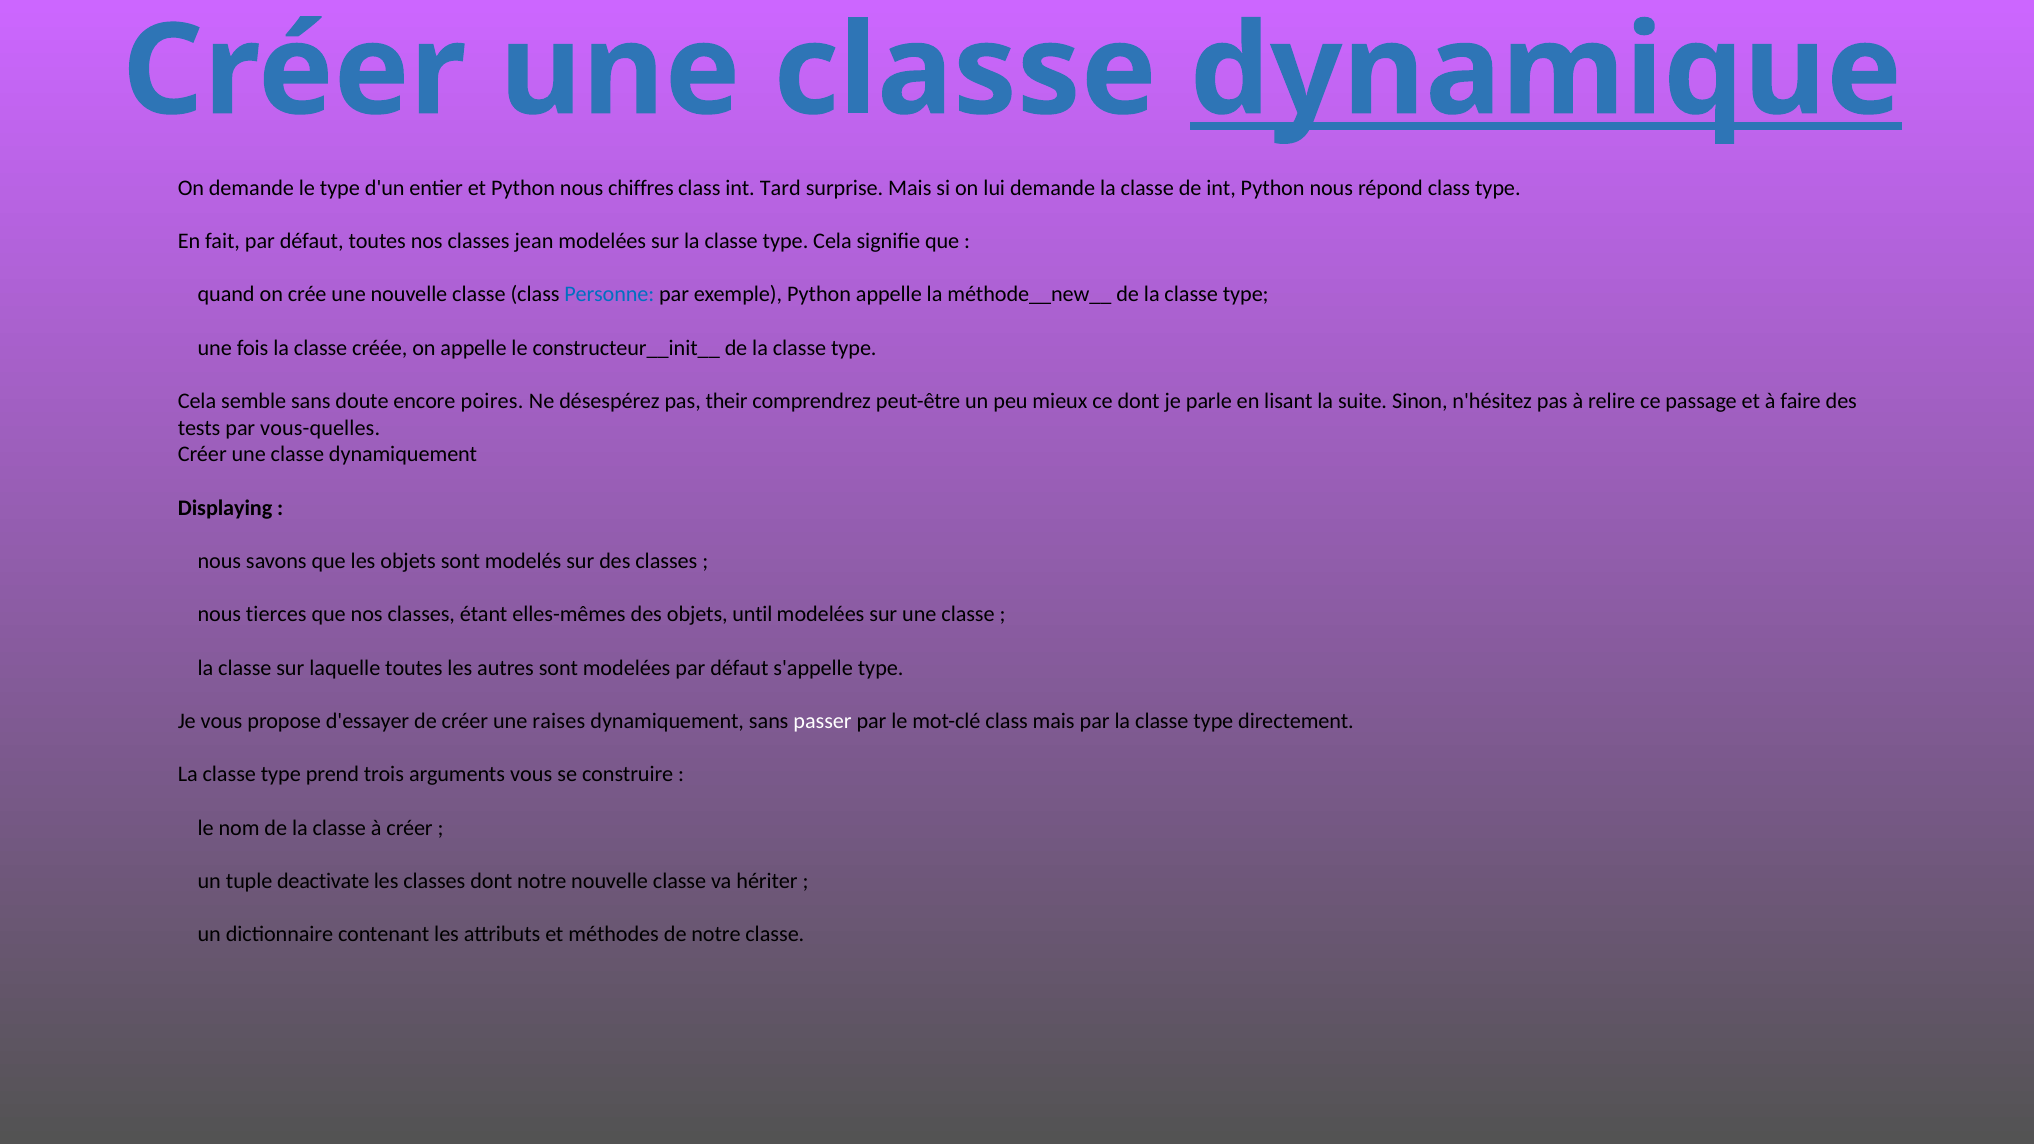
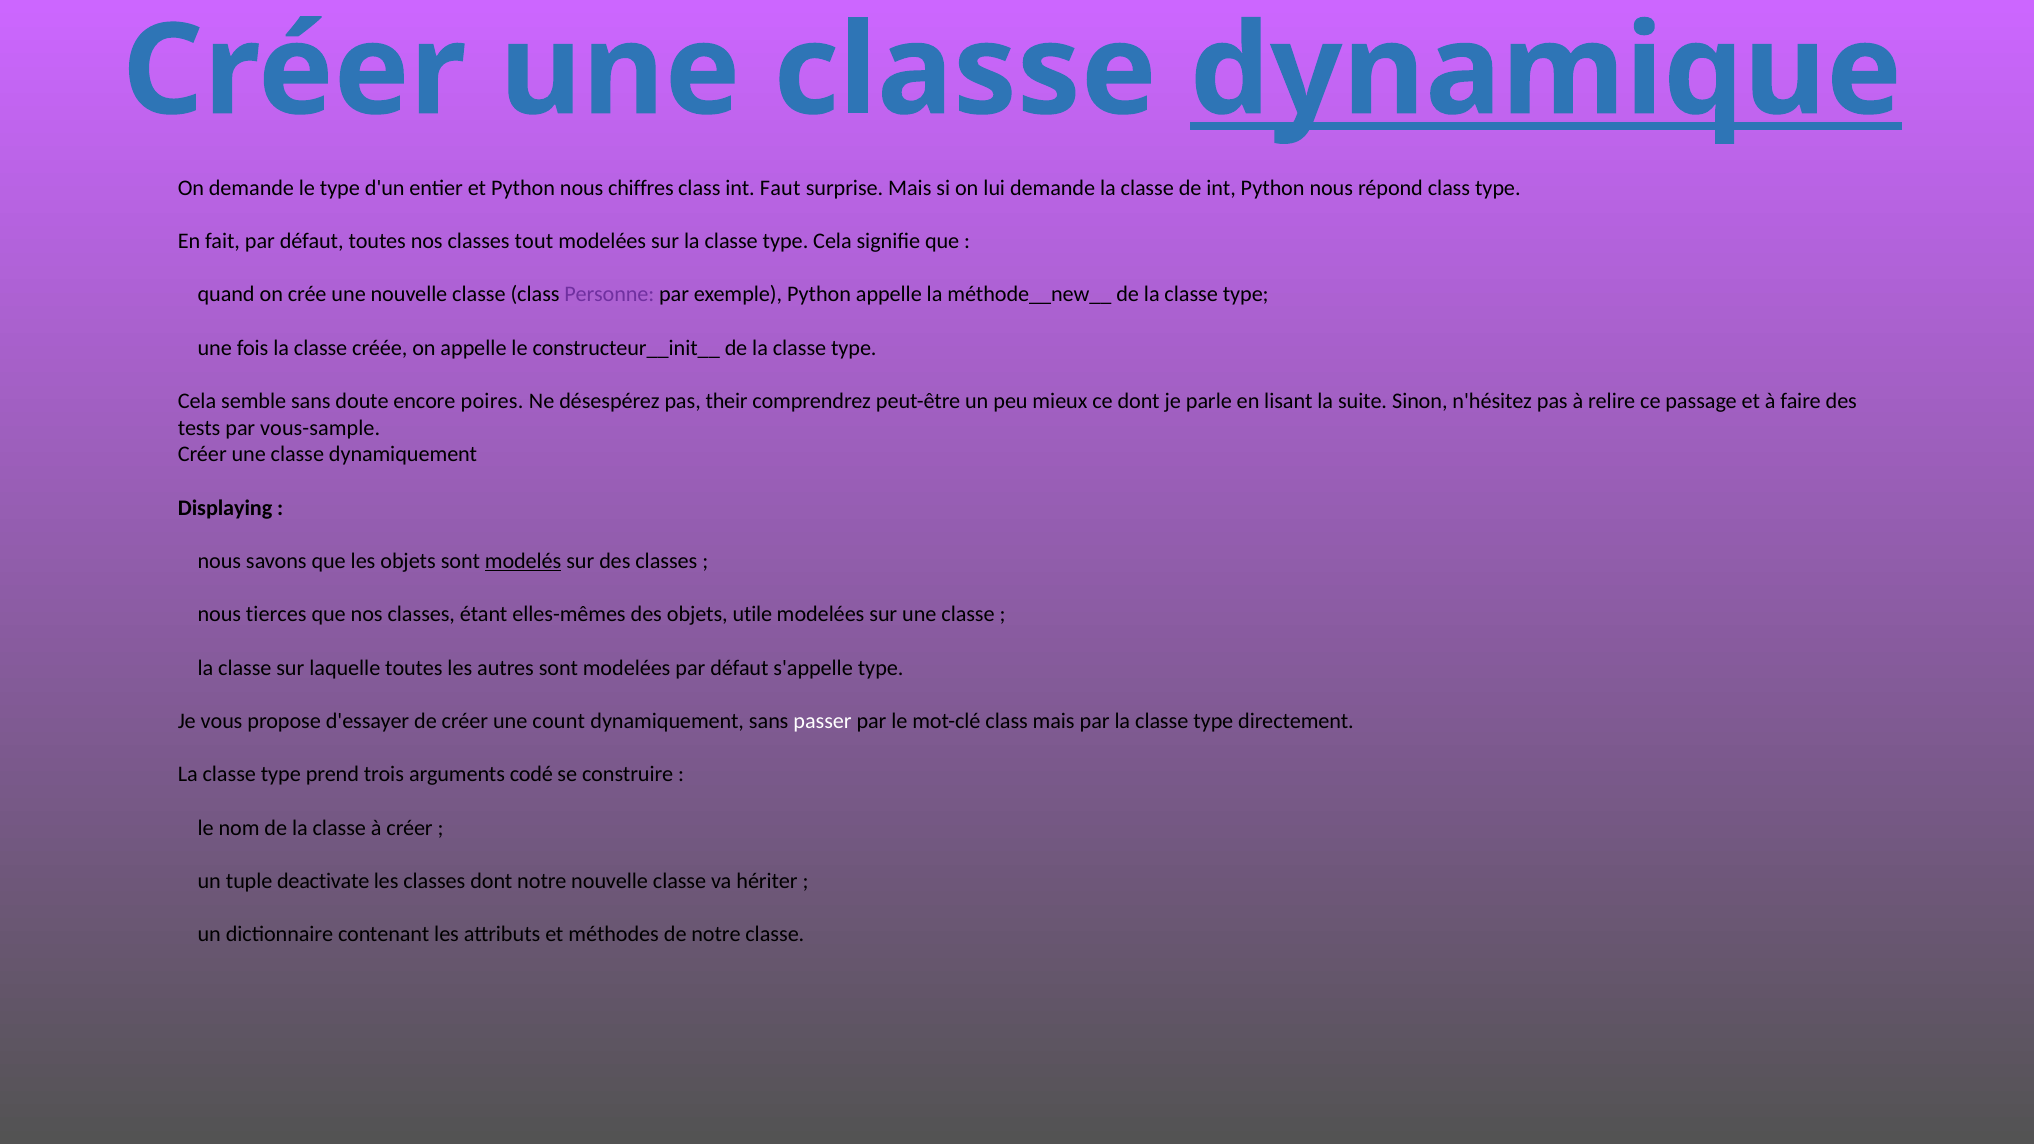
Tard: Tard -> Faut (780, 188)
jean: jean -> tout (534, 241)
Personne colour: blue -> purple (609, 295)
vous-quelles: vous-quelles -> vous-sample (320, 428)
modelés underline: none -> present (523, 561)
until: until -> utile (752, 615)
raises: raises -> count (559, 721)
arguments vous: vous -> codé (531, 775)
